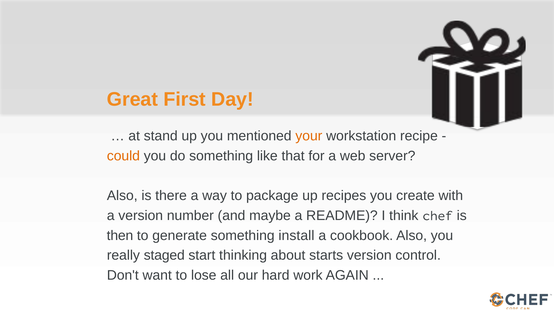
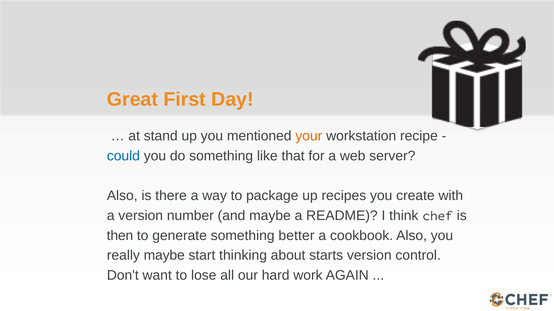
could colour: orange -> blue (123, 156)
install: install -> better (296, 236)
really staged: staged -> maybe (164, 256)
